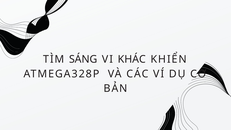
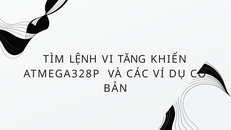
SÁNG: SÁNG -> LỆNH (83, 59)
KHÁC: KHÁC -> TĂNG (132, 59)
